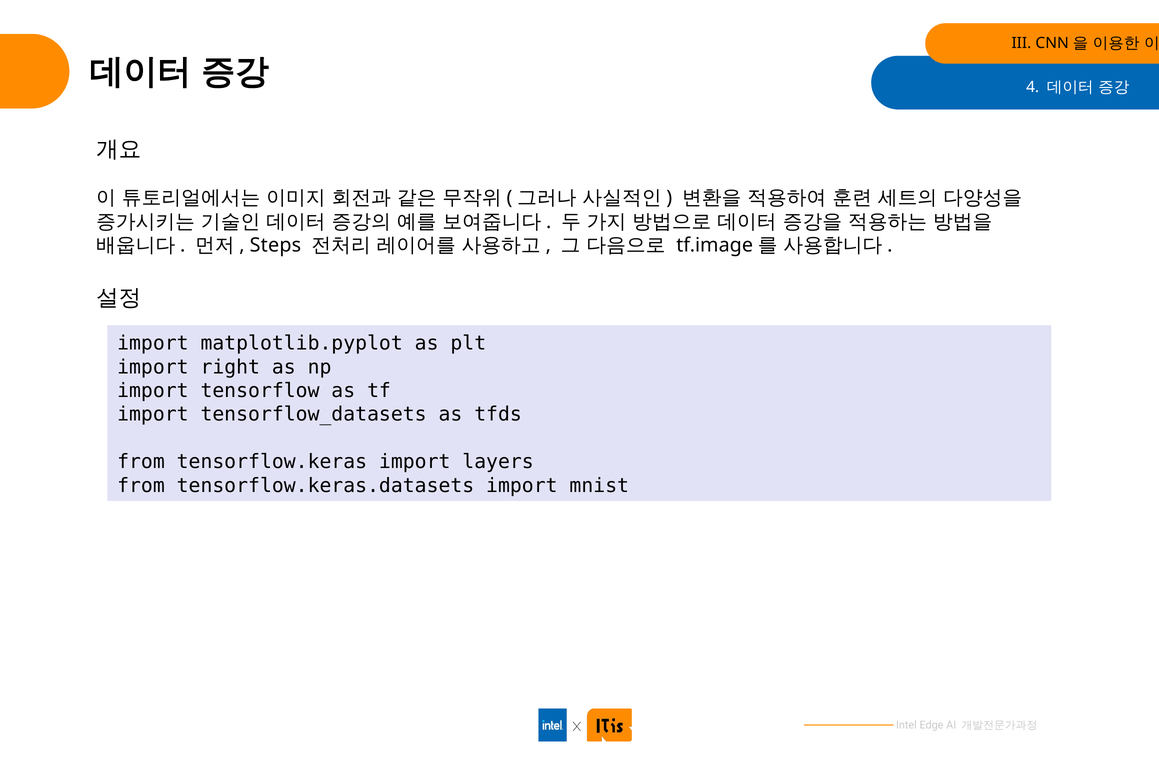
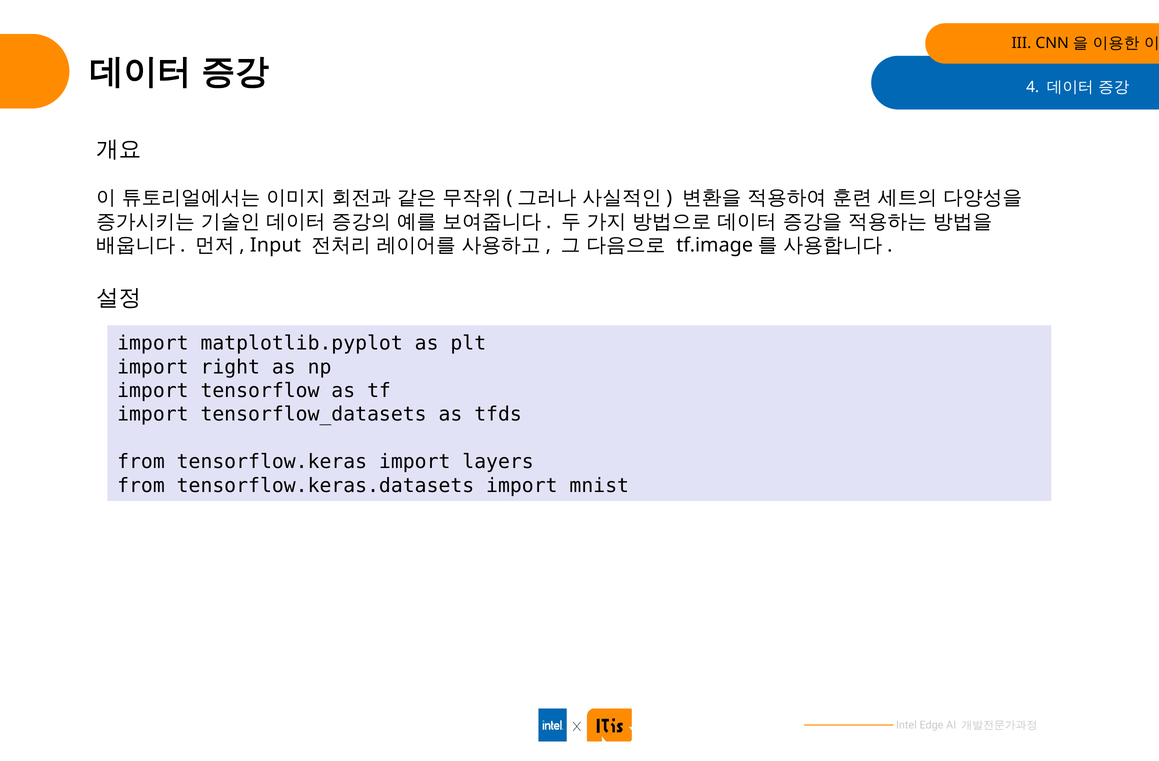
Steps: Steps -> Input (275, 245)
